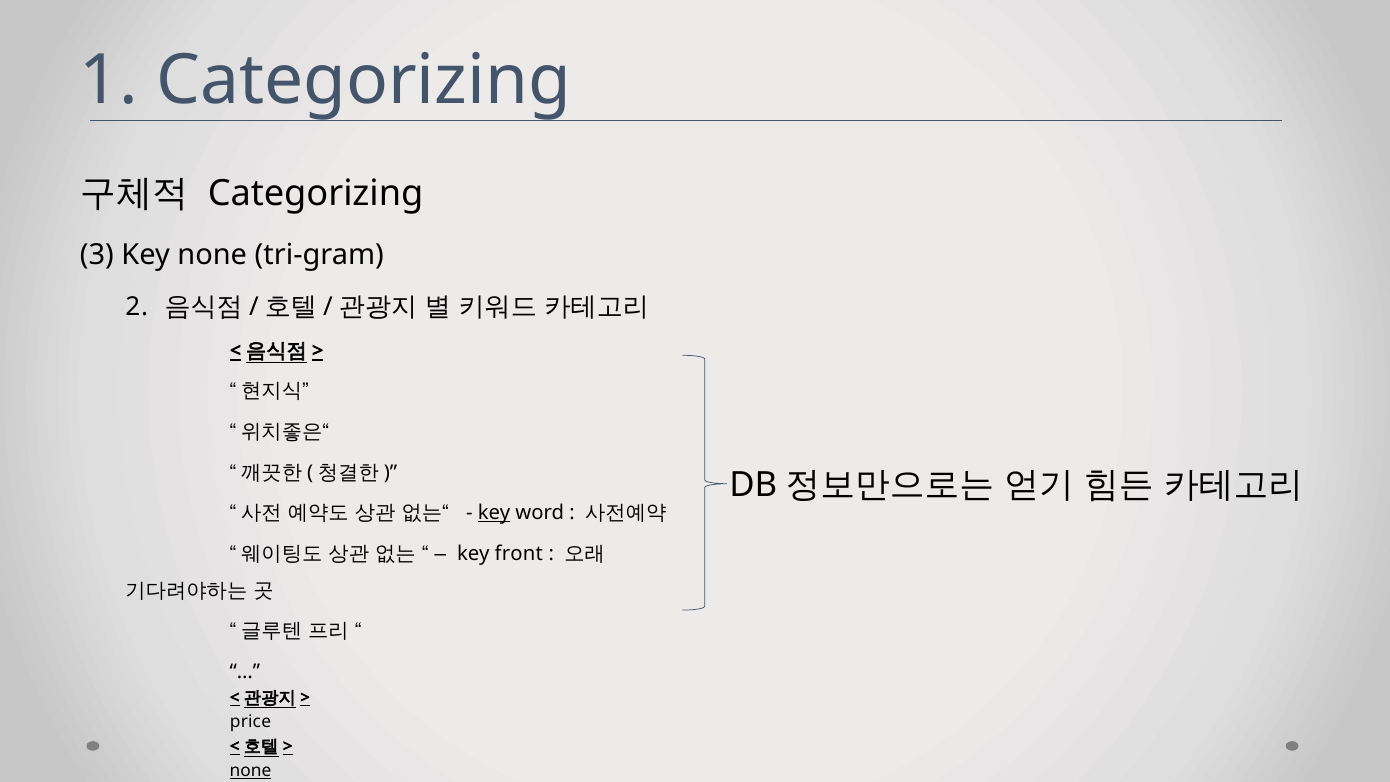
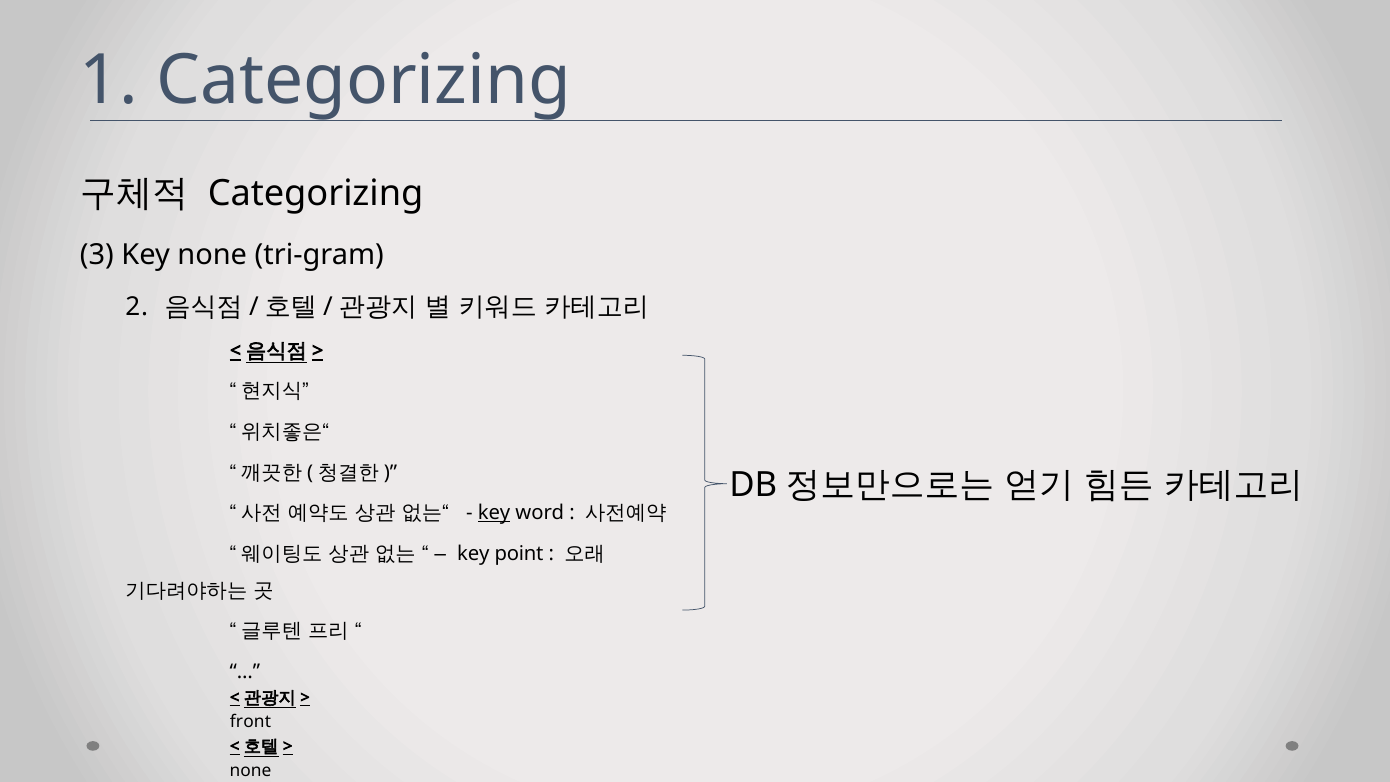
front: front -> point (519, 554)
price: price -> front (250, 722)
none underline: present -> none (251, 770)
